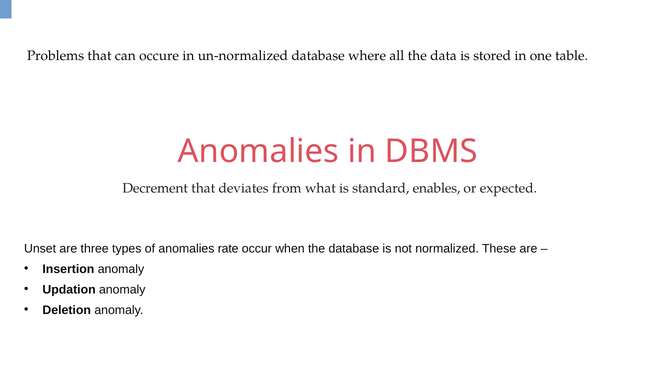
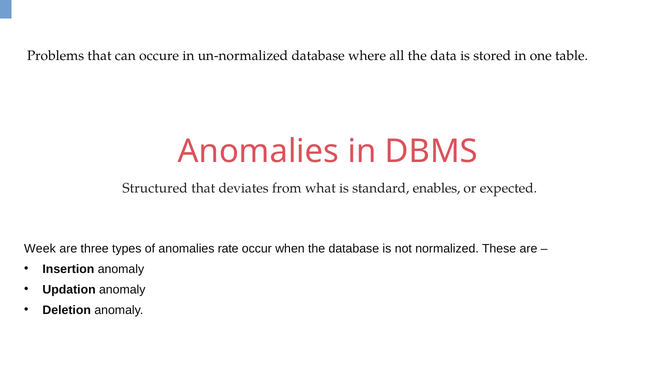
Decrement: Decrement -> Structured (155, 188)
Unset: Unset -> Week (40, 248)
